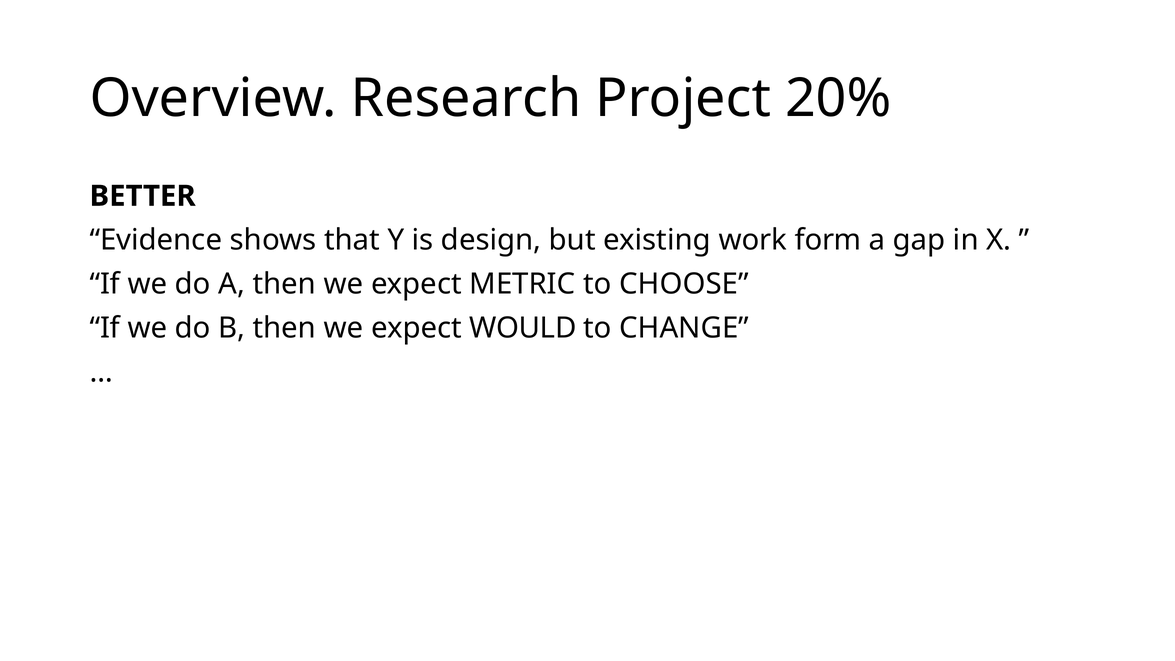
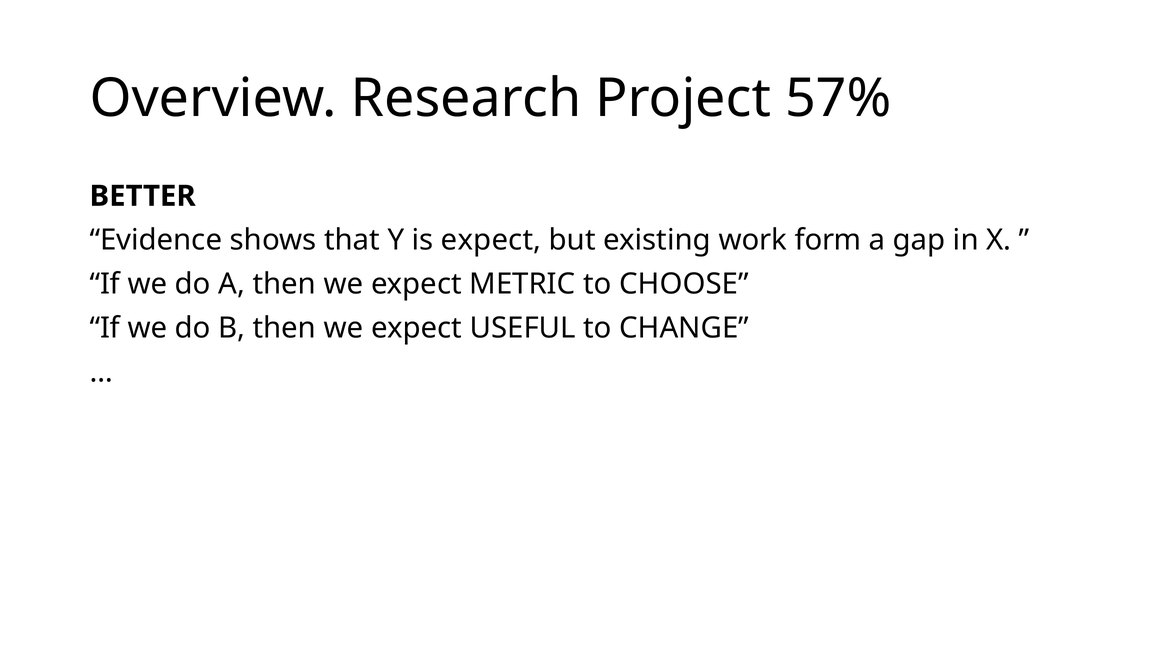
20%: 20% -> 57% (838, 99)
is design: design -> expect (491, 240)
WOULD: WOULD -> USEFUL (523, 328)
